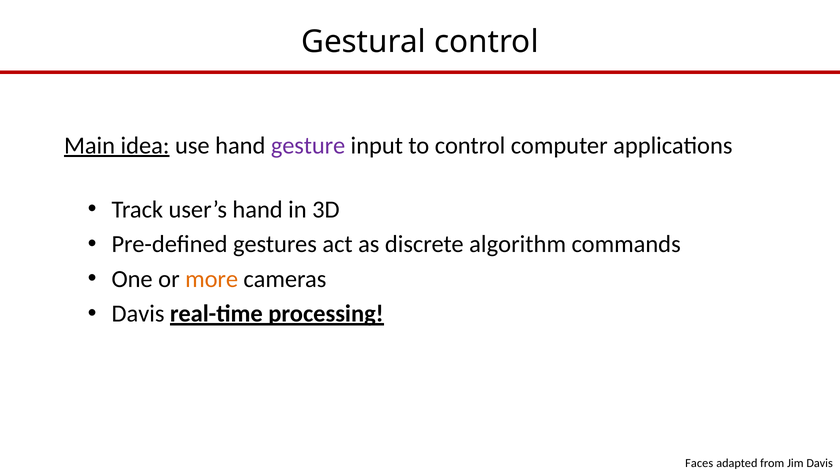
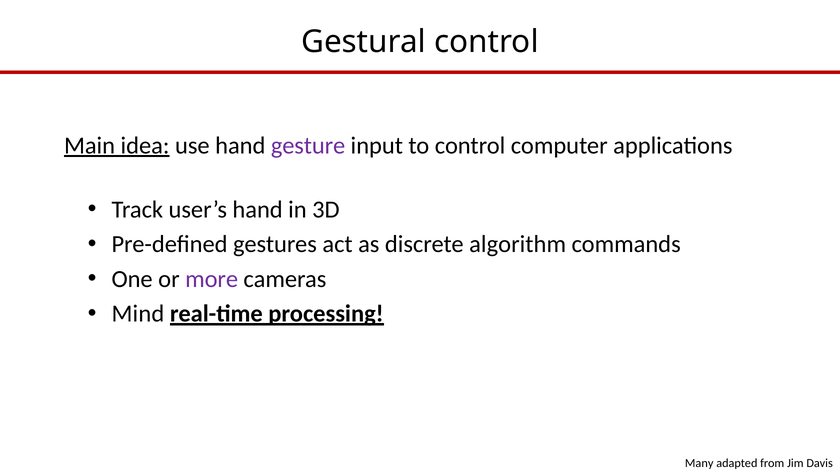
more colour: orange -> purple (212, 279)
Davis: Davis -> Mind (138, 313)
Faces: Faces -> Many (699, 463)
